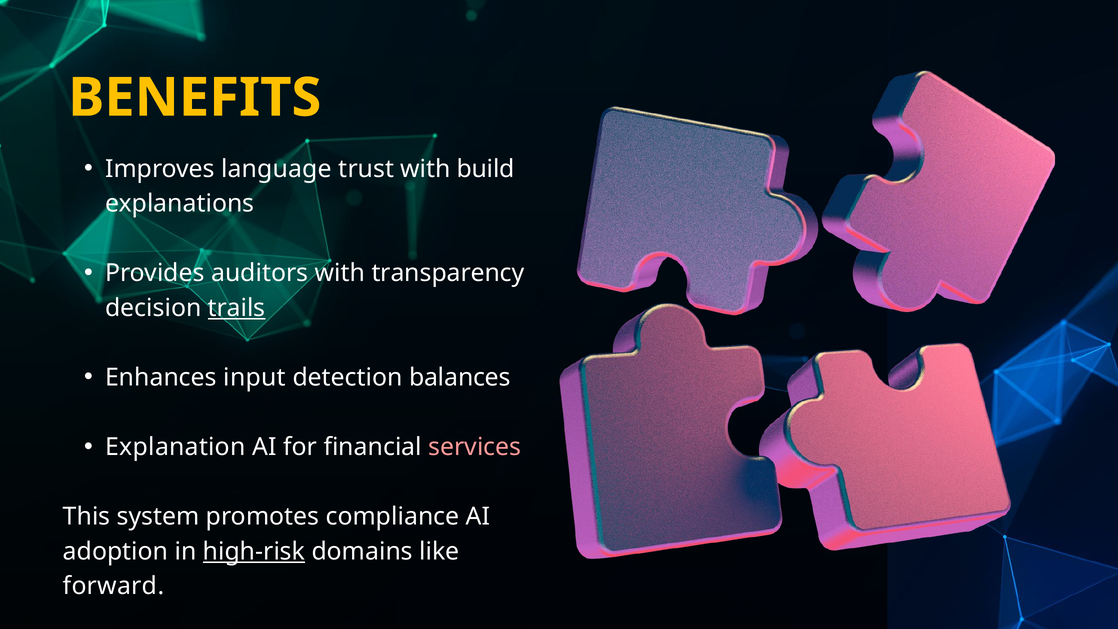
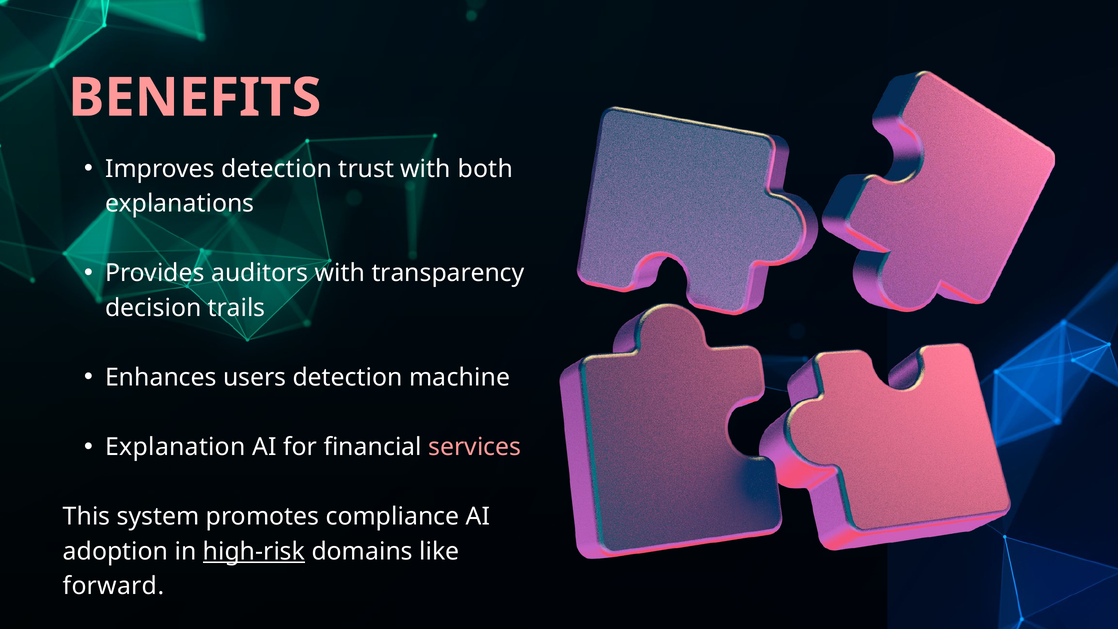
BENEFITS colour: yellow -> pink (195, 98)
Improves language: language -> detection (277, 169)
build: build -> both (485, 169)
trails underline: present -> none (237, 308)
input: input -> users (255, 377)
balances: balances -> machine (460, 377)
